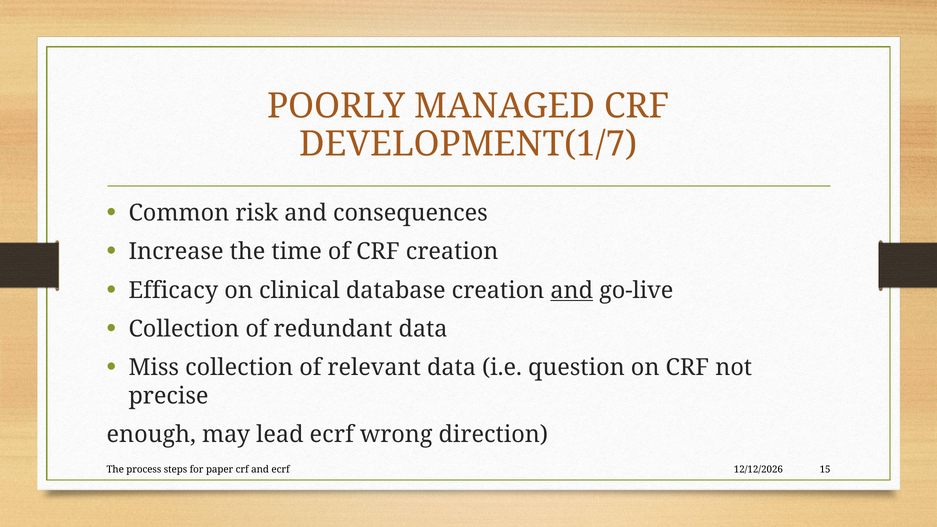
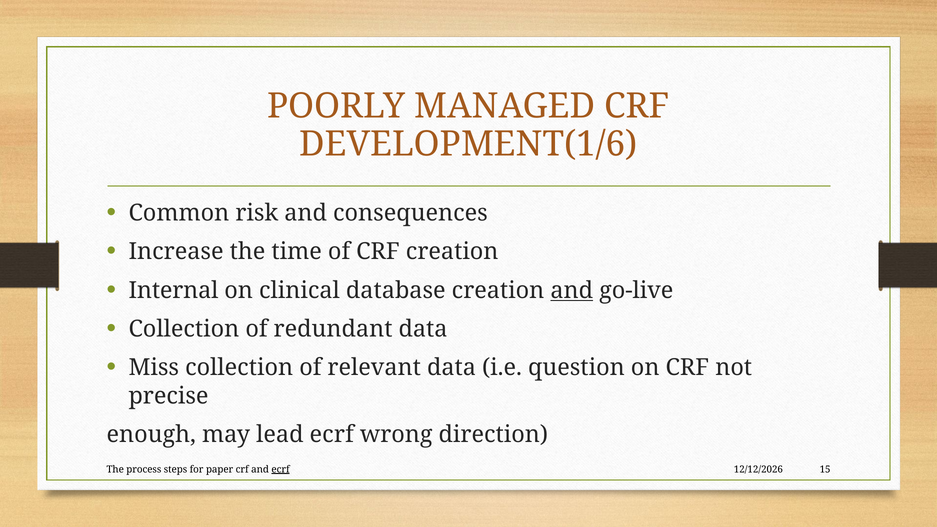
DEVELOPMENT(1/7: DEVELOPMENT(1/7 -> DEVELOPMENT(1/6 (468, 144)
Efficacy: Efficacy -> Internal (173, 290)
ecrf underline: none -> present (281, 469)
